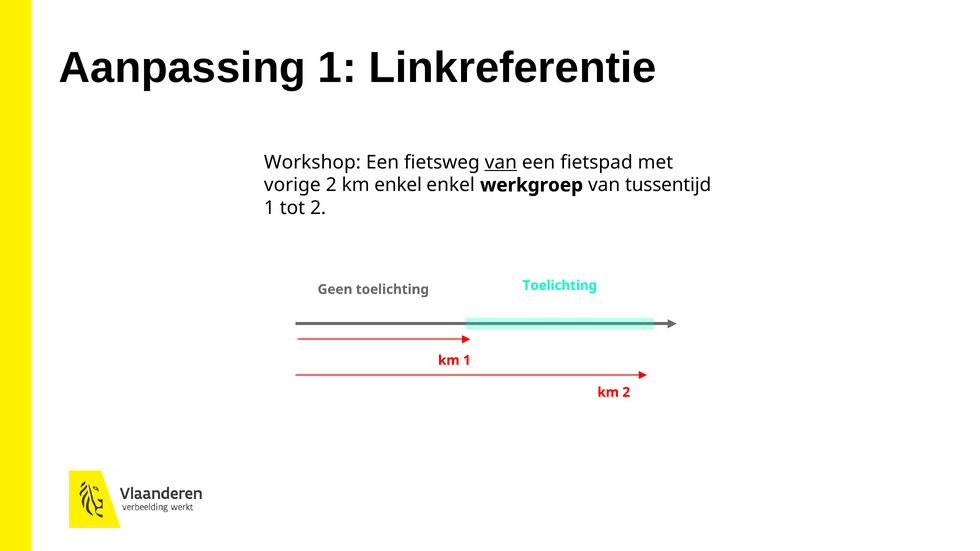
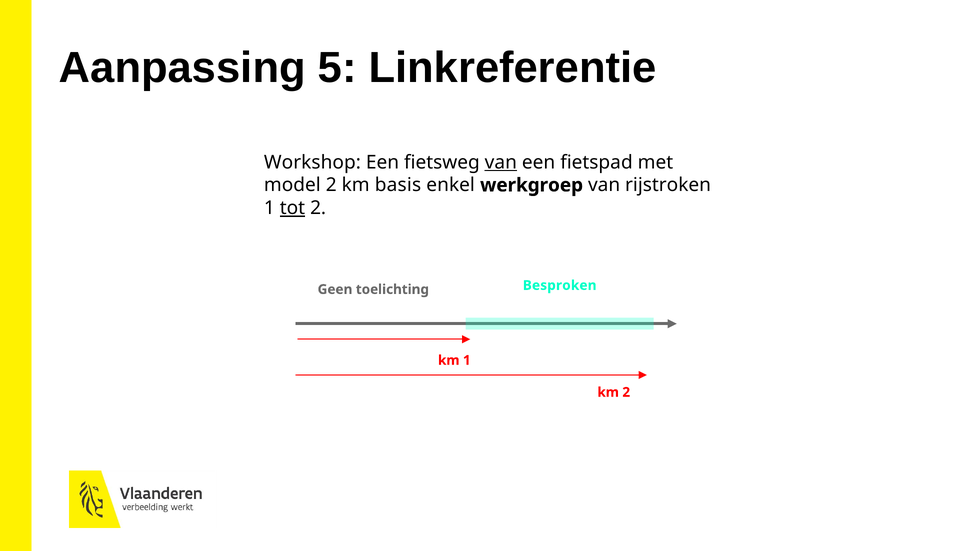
Aanpassing 1: 1 -> 5 (337, 68)
vorige: vorige -> model (292, 185)
km enkel: enkel -> basis (398, 185)
tussentijd: tussentijd -> rijstroken (668, 185)
tot underline: none -> present (292, 208)
Toelichting: Toelichting -> Besproken (560, 286)
